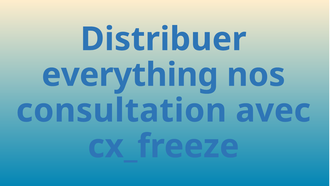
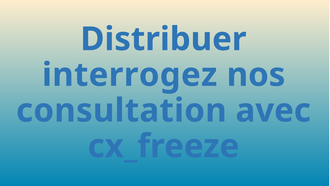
everything: everything -> interrogez (130, 75)
